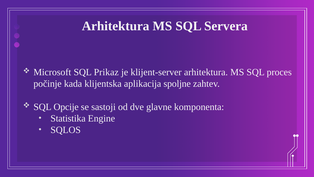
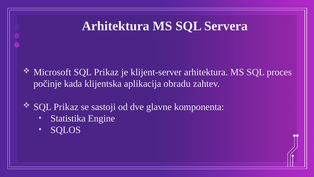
spoljne: spoljne -> obradu (177, 84)
Opcije: Opcije -> Prikaz (66, 107)
